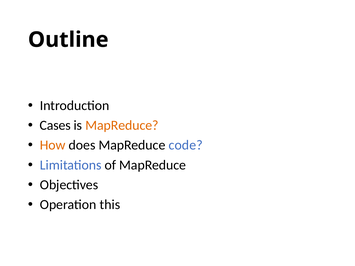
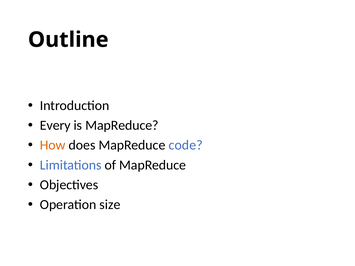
Cases: Cases -> Every (55, 125)
MapReduce colour: orange -> black (122, 125)
this: this -> size (110, 205)
